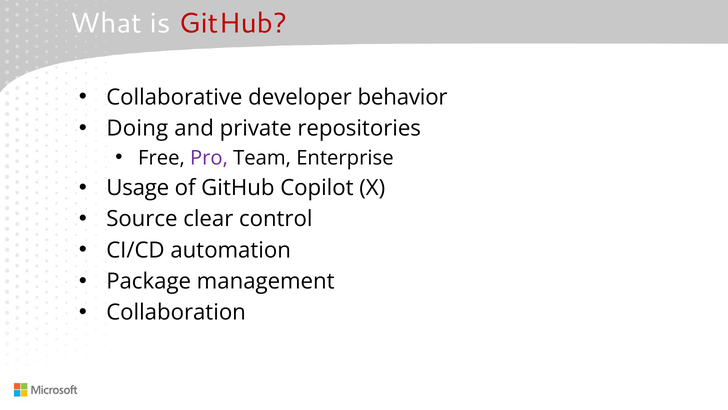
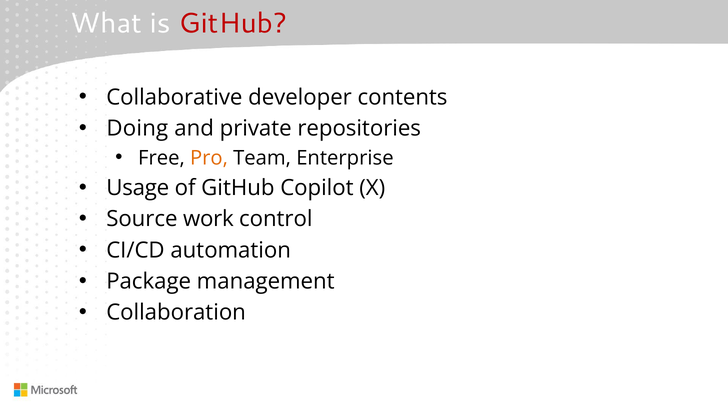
behavior: behavior -> contents (403, 97)
Pro colour: purple -> orange (209, 158)
clear: clear -> work (208, 219)
